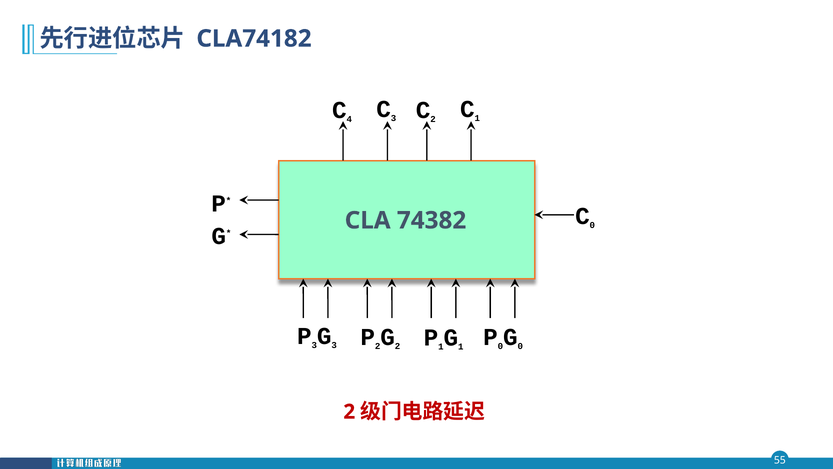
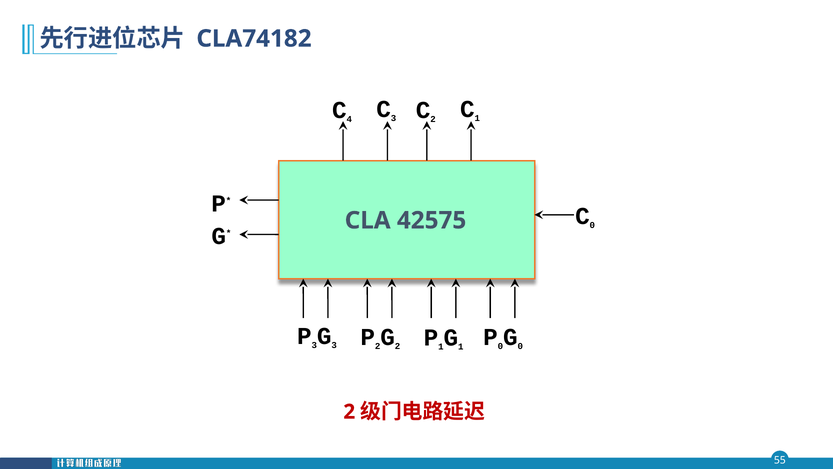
74382: 74382 -> 42575 (432, 220)
